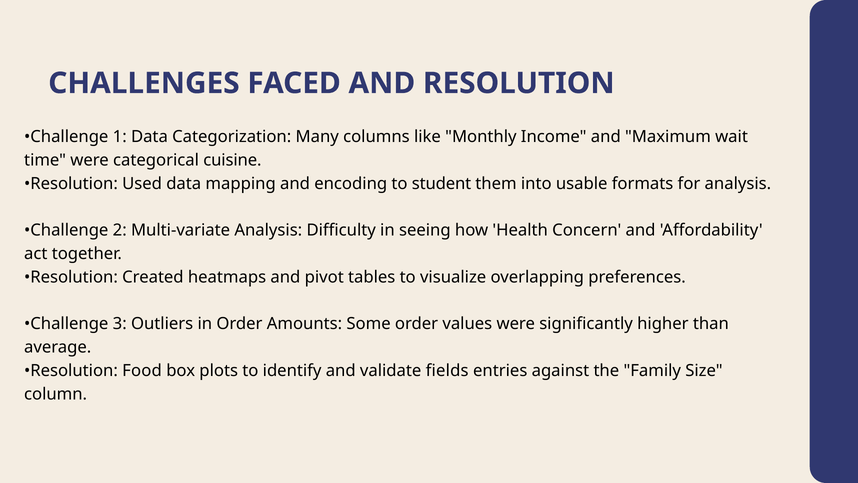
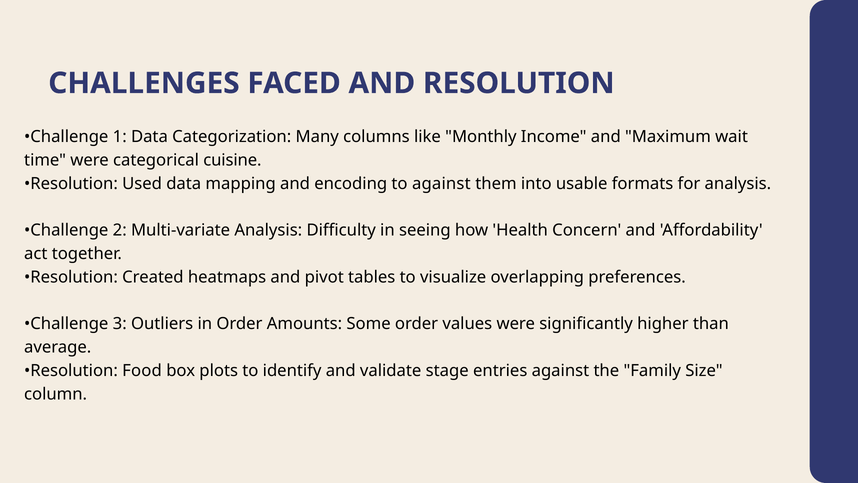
to student: student -> against (441, 184)
fields: fields -> stage (447, 370)
